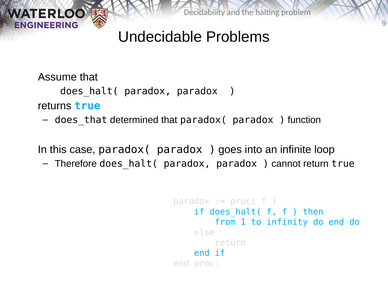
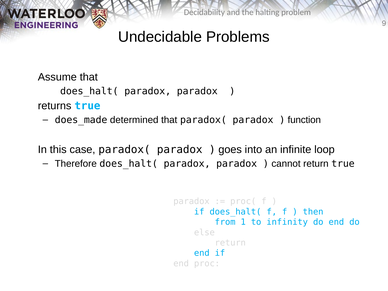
does_that: does_that -> does_made (81, 120)
